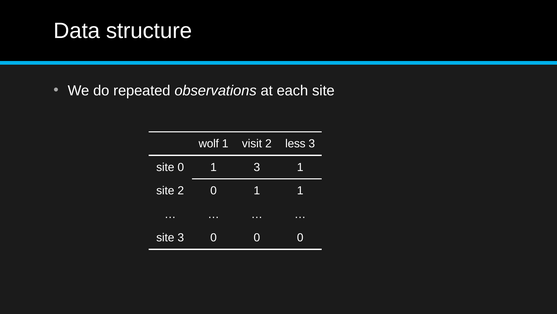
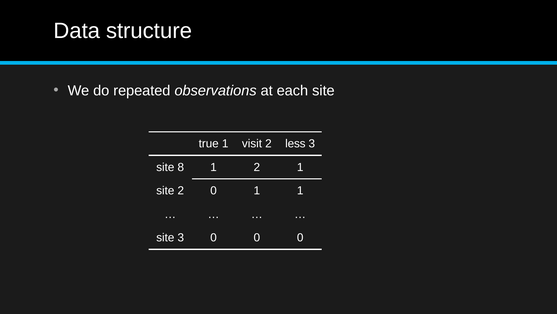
wolf: wolf -> true (209, 144)
site 0: 0 -> 8 (181, 167)
1 3: 3 -> 2 (257, 167)
